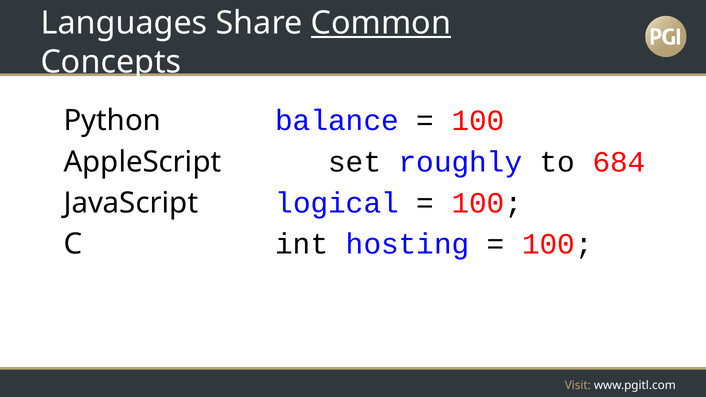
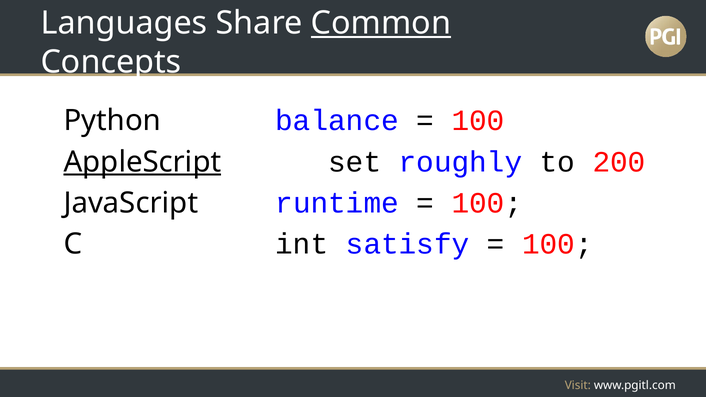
AppleScript underline: none -> present (142, 162)
684: 684 -> 200 (619, 162)
logical: logical -> runtime (337, 203)
hosting: hosting -> satisfy (408, 244)
